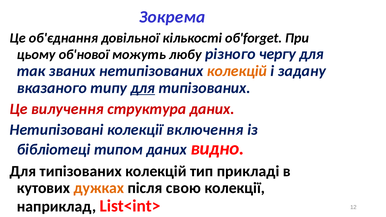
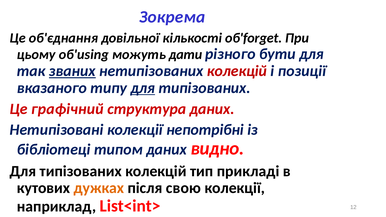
об'нової: об'нової -> об'using (84, 55)
любу: любу -> дати (186, 55)
чергу: чергу -> бути (277, 54)
званих underline: none -> present (72, 71)
колекцій colour: orange -> red (237, 71)
задану: задану -> позиції (302, 71)
вилучення: вилучення -> графічний (67, 109)
включення: включення -> непотрібні (205, 130)
